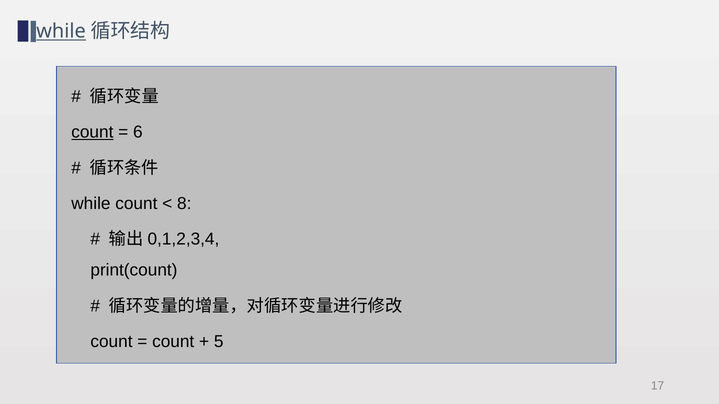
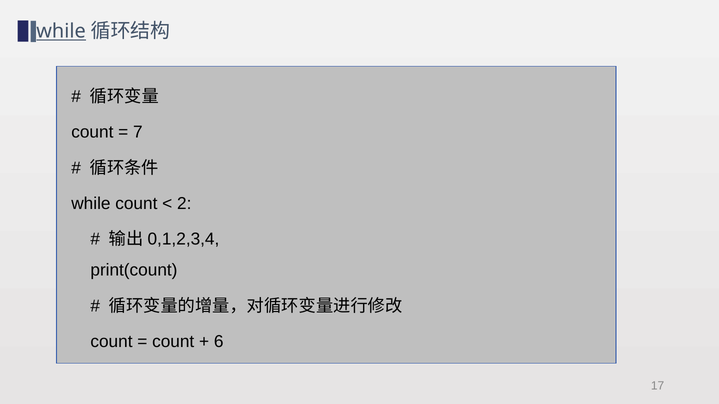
count underline: present -> none (92, 132)
6: 6 -> 7 (138, 132)
8: 8 -> 2 (184, 204)
5: 5 -> 6 (219, 342)
